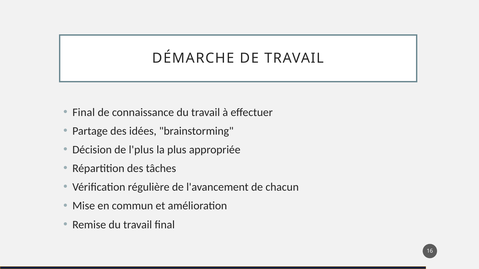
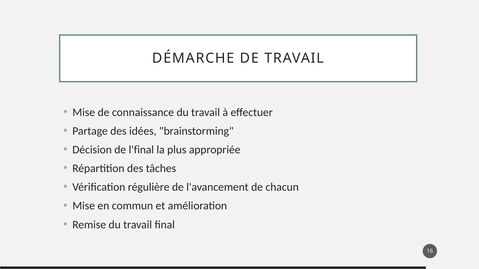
Final: Final -> Mise (84, 112)
l'plus: l'plus -> l'final (141, 150)
